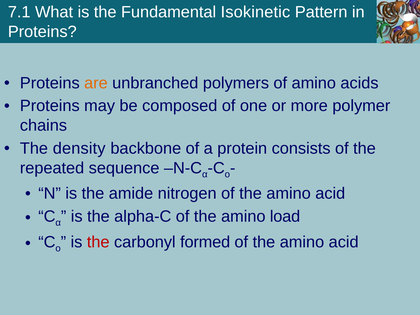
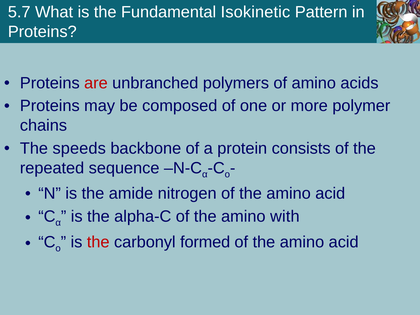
7.1: 7.1 -> 5.7 (19, 12)
are colour: orange -> red (96, 83)
density: density -> speeds (79, 148)
load: load -> with (285, 216)
